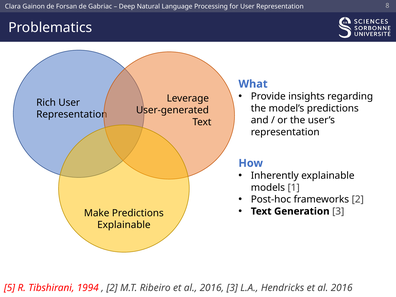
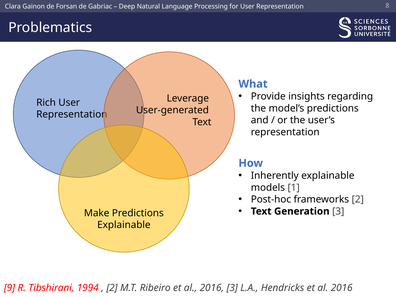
5: 5 -> 9 (9, 288)
